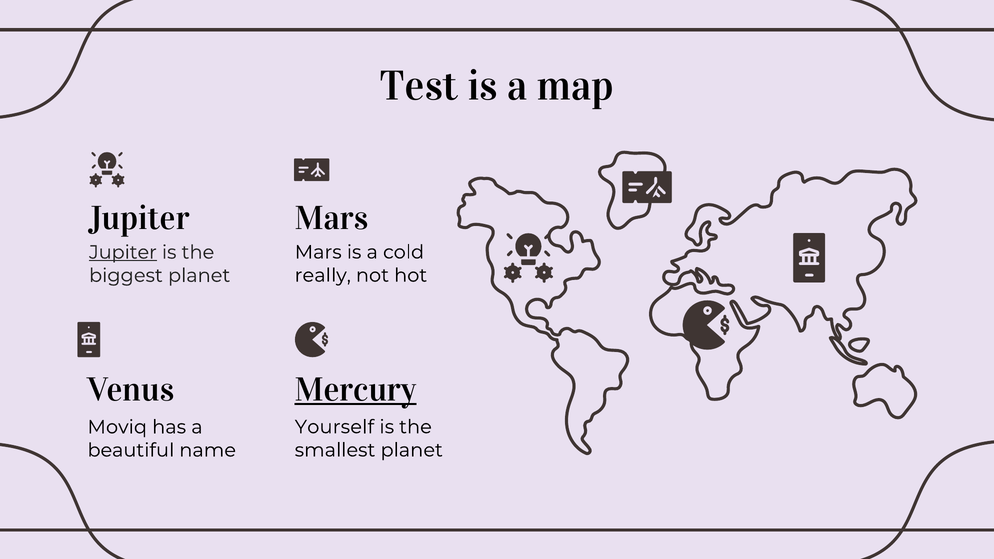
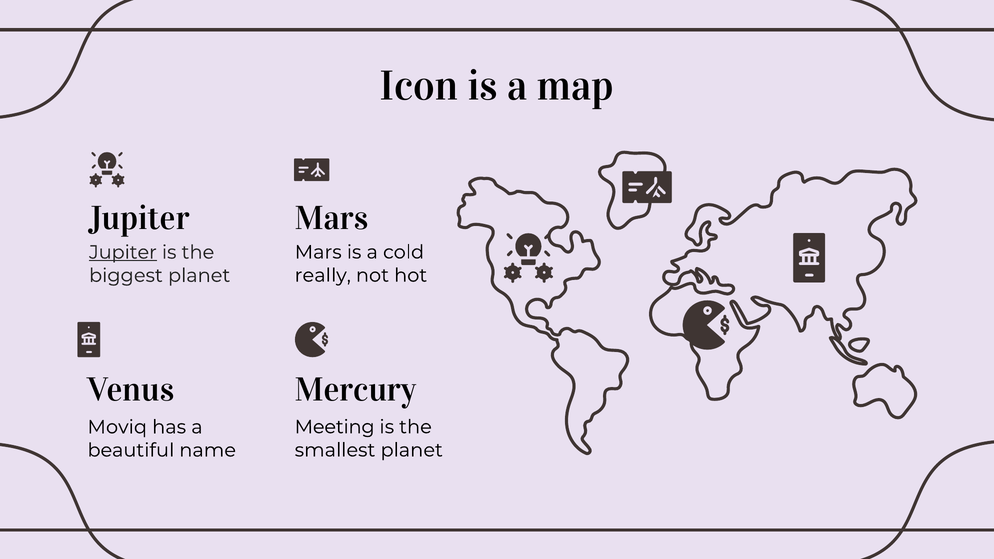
Test: Test -> Icon (419, 86)
Mercury underline: present -> none (356, 390)
Yourself: Yourself -> Meeting (335, 427)
